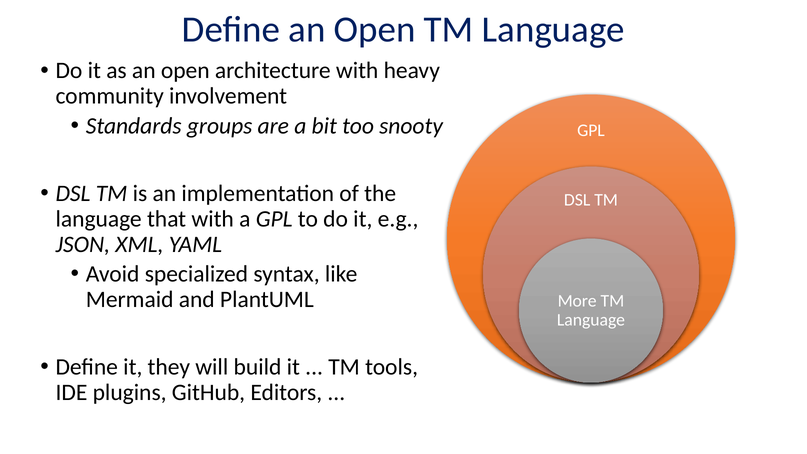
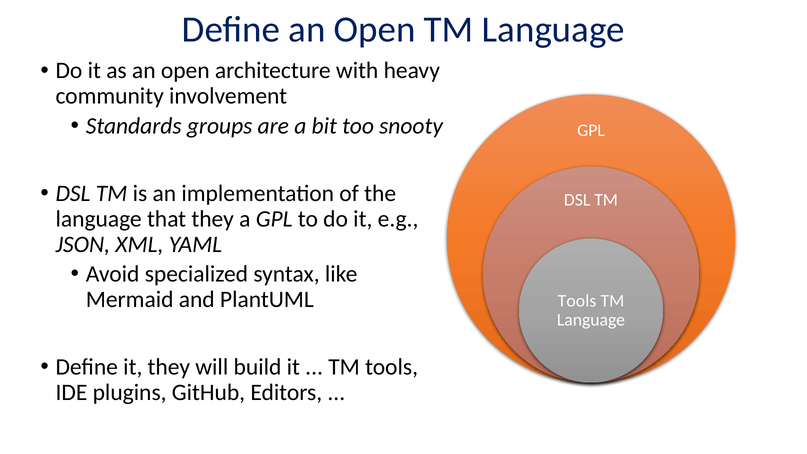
that with: with -> they (213, 219)
More: More -> Tools (577, 301)
